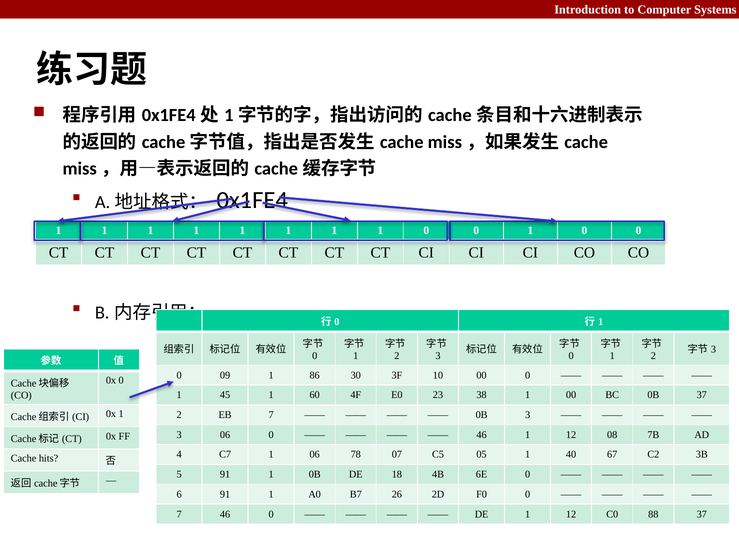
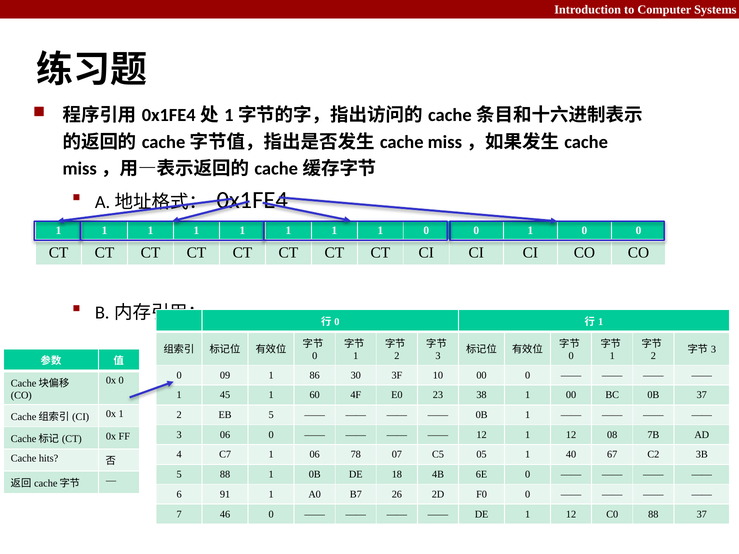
EB 7: 7 -> 5 (271, 415)
0B 3: 3 -> 1 (528, 415)
46: 46 -> 12 (482, 435)
5 91: 91 -> 88 (225, 475)
